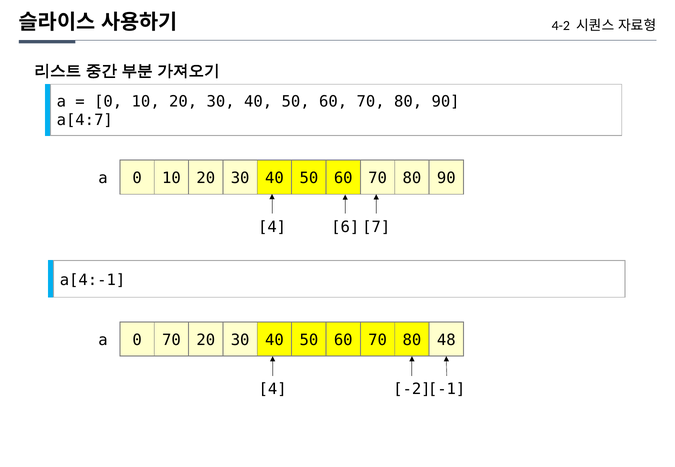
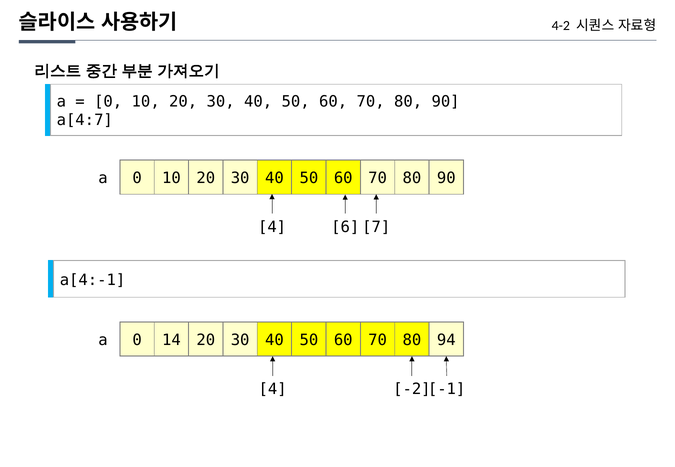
0 70: 70 -> 14 (171, 340)
48: 48 -> 94 (446, 340)
